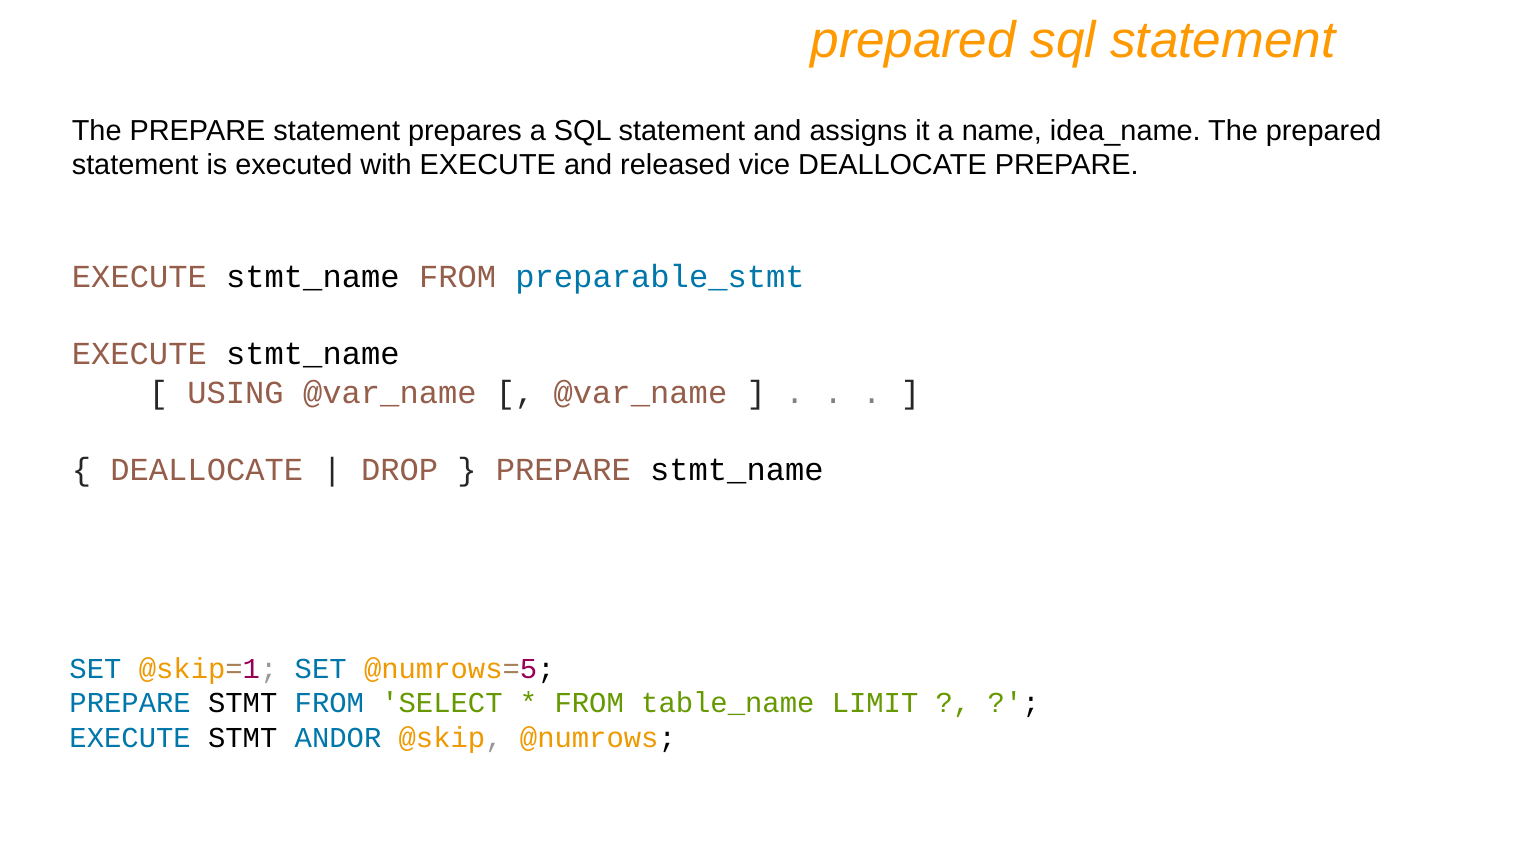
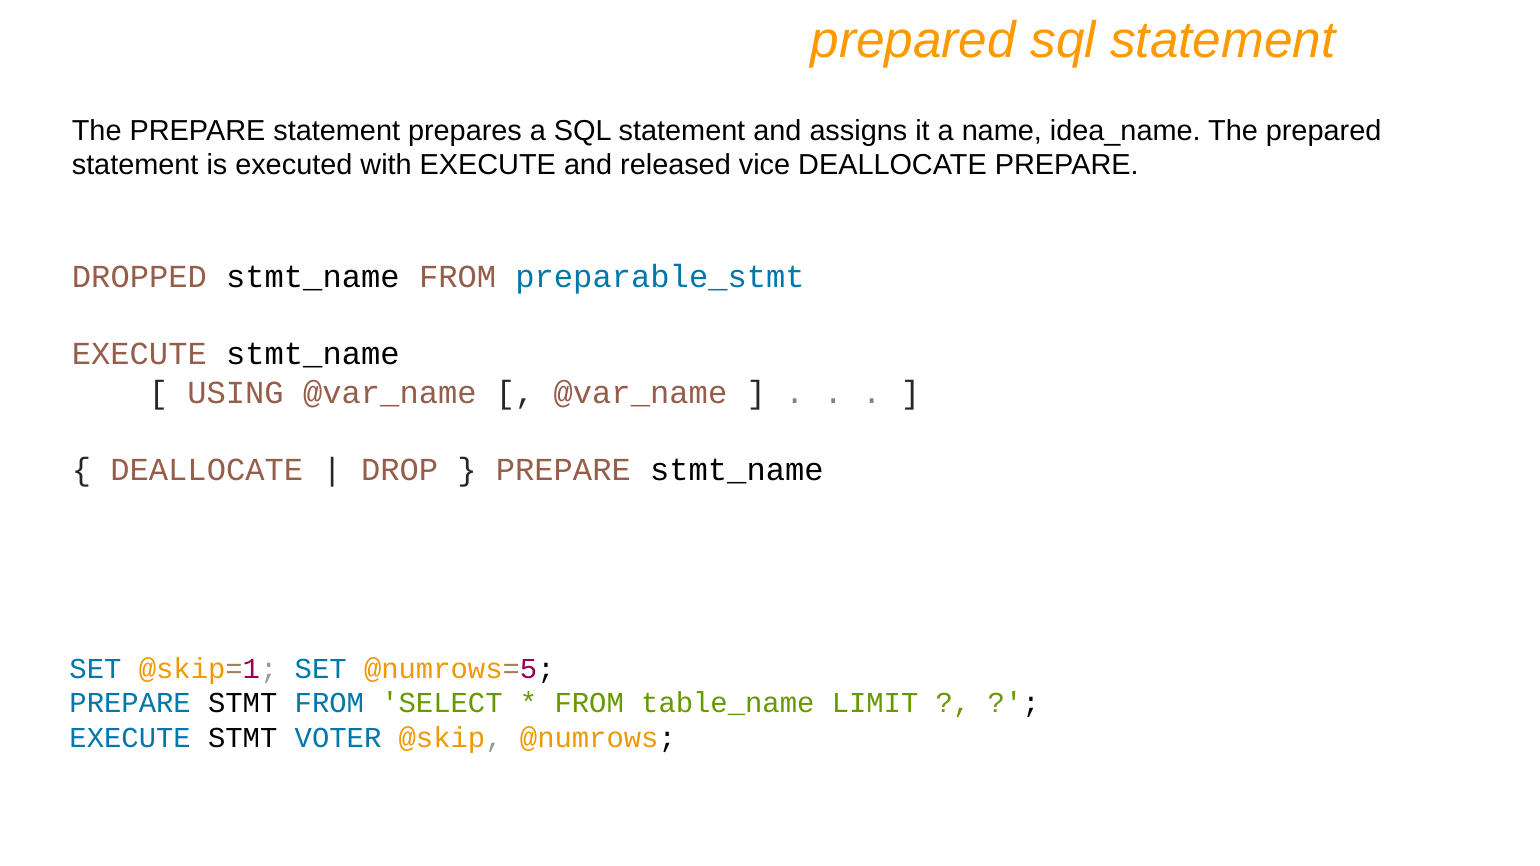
EXECUTE: EXECUTE -> DROPPED (139, 277)
ANDOR: ANDOR -> VOTER (338, 738)
